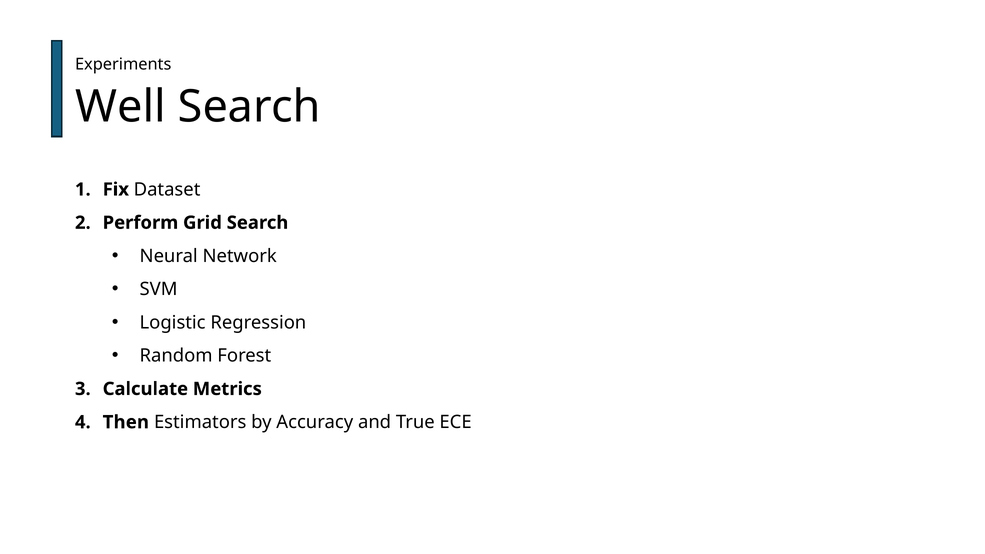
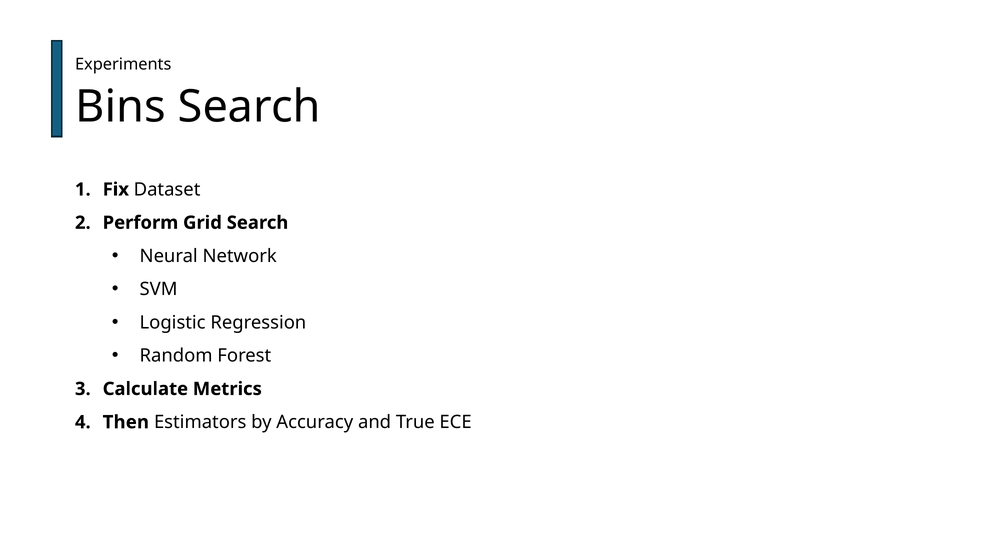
Well: Well -> Bins (120, 107)
